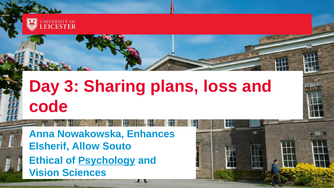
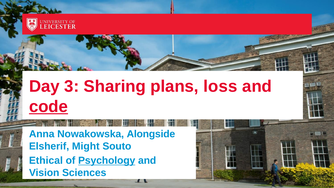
code underline: none -> present (48, 106)
Enhances: Enhances -> Alongside (151, 134)
Allow: Allow -> Might (86, 146)
